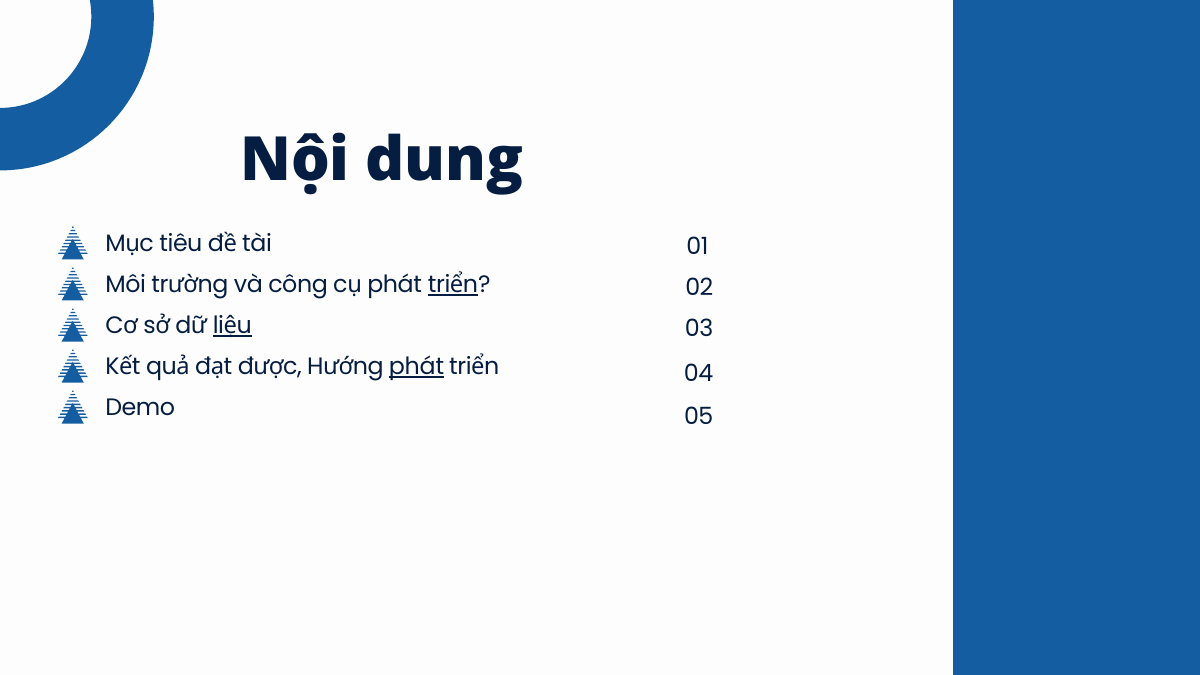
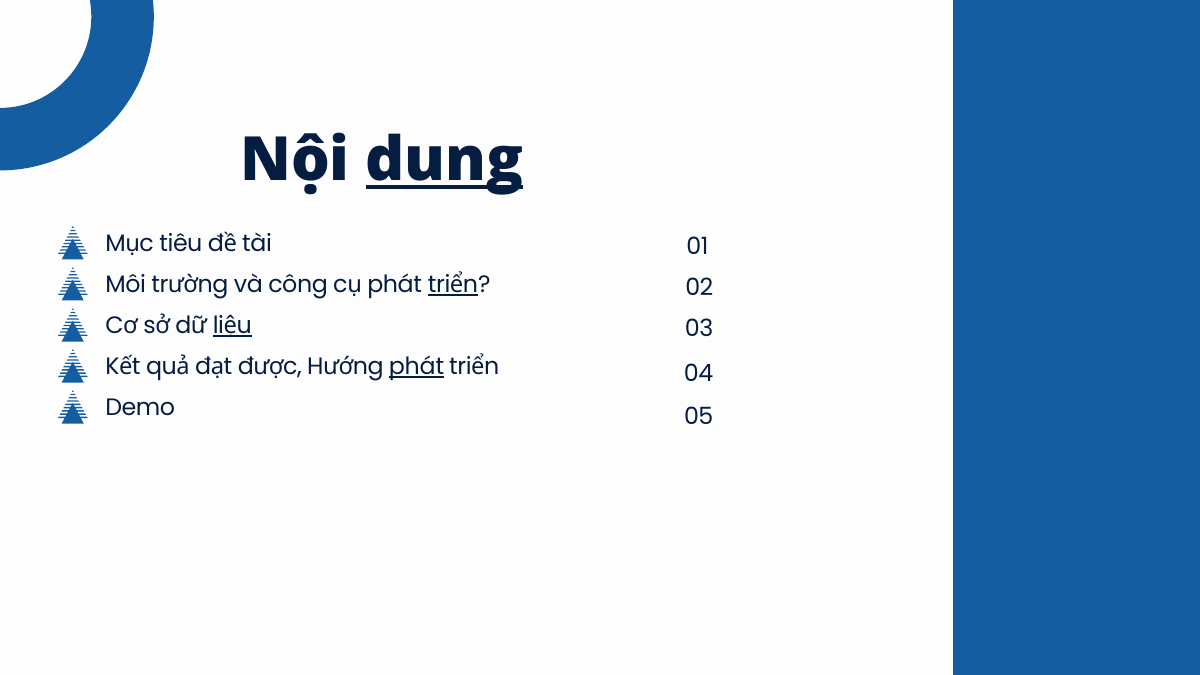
dung underline: none -> present (445, 161)
